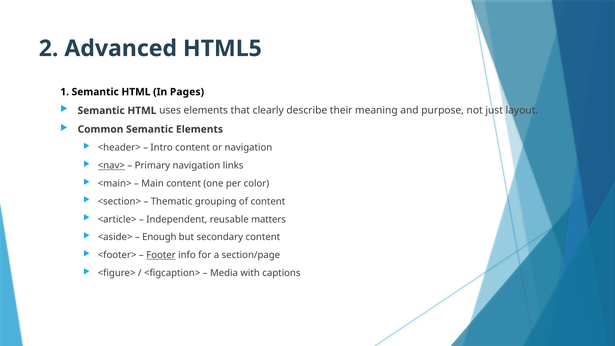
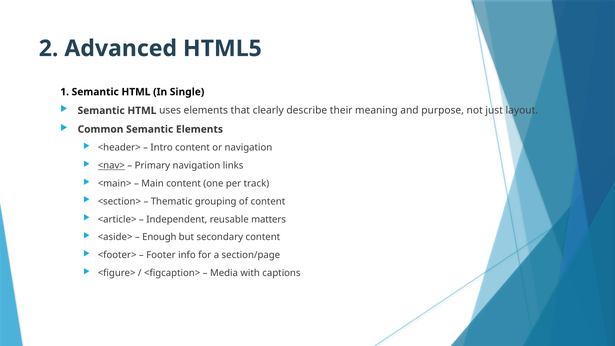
Pages: Pages -> Single (187, 92)
color: color -> track (256, 183)
Footer underline: present -> none (161, 255)
